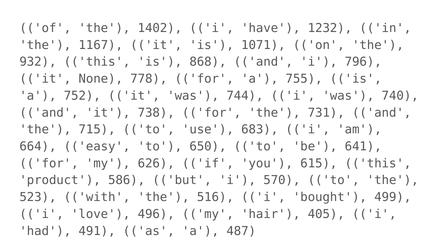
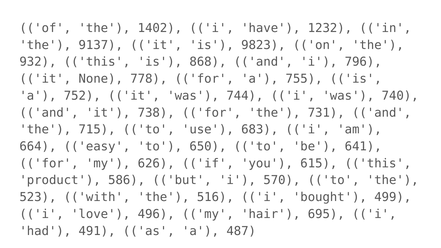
1167: 1167 -> 9137 (101, 45)
1071: 1071 -> 9823 (263, 45)
405: 405 -> 695 (326, 214)
